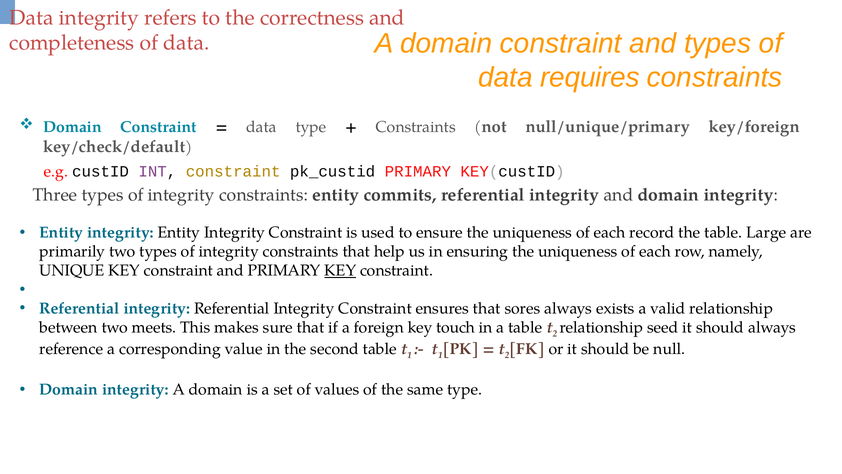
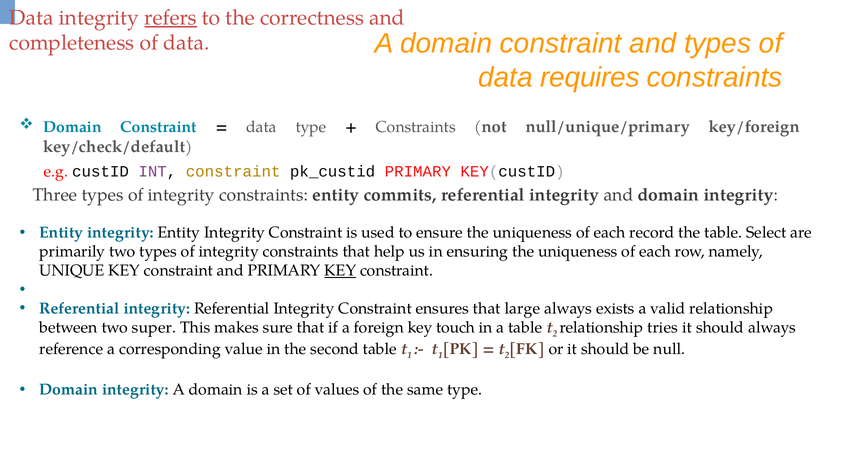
refers underline: none -> present (171, 18)
Large: Large -> Select (766, 233)
sores: sores -> large (522, 308)
meets: meets -> super (154, 327)
seed: seed -> tries (663, 327)
